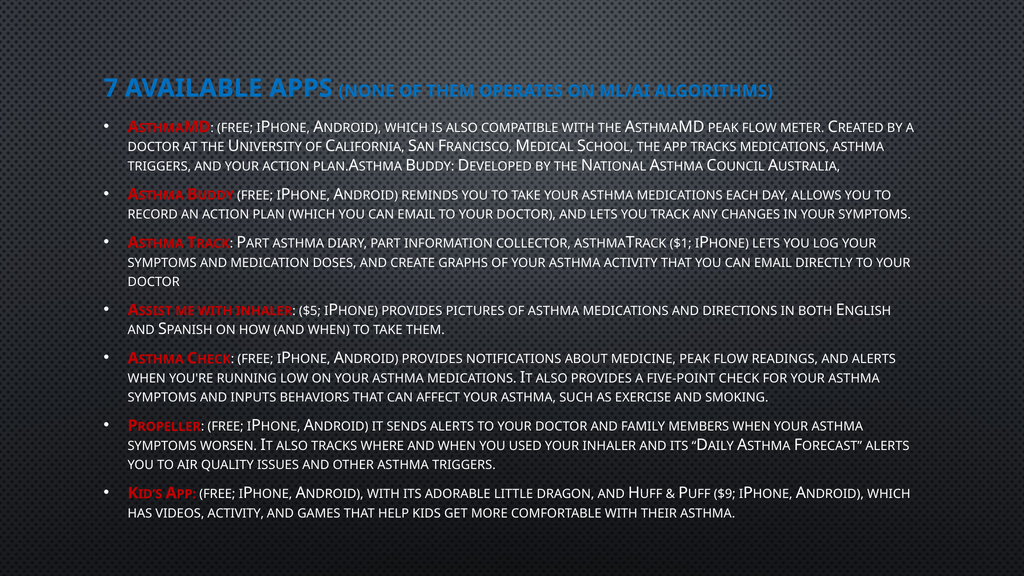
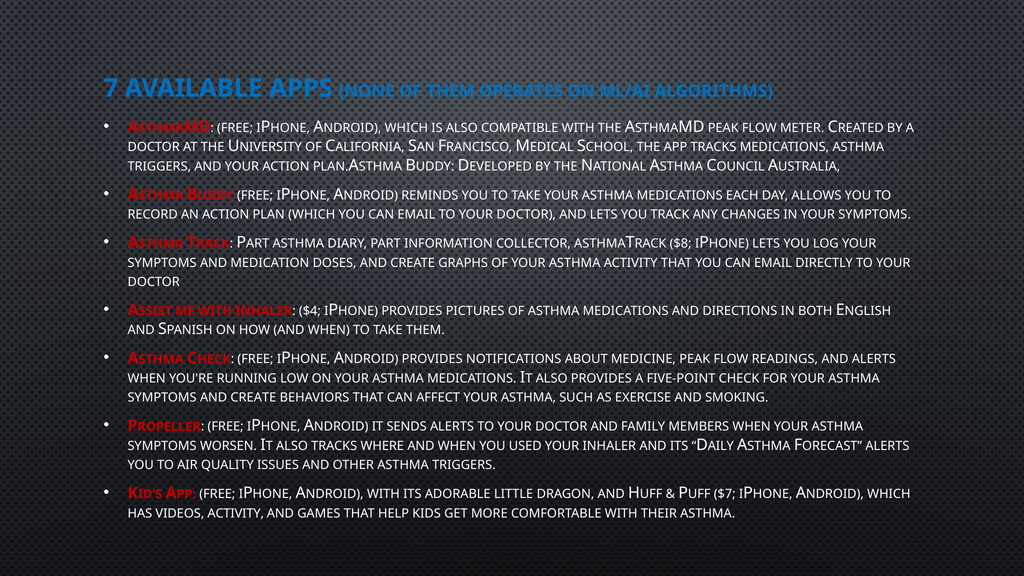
$1: $1 -> $8 (681, 244)
$5: $5 -> $4 (310, 311)
SYMPTOMS AND INPUTS: INPUTS -> CREATE (253, 398)
$9: $9 -> $7 (725, 494)
